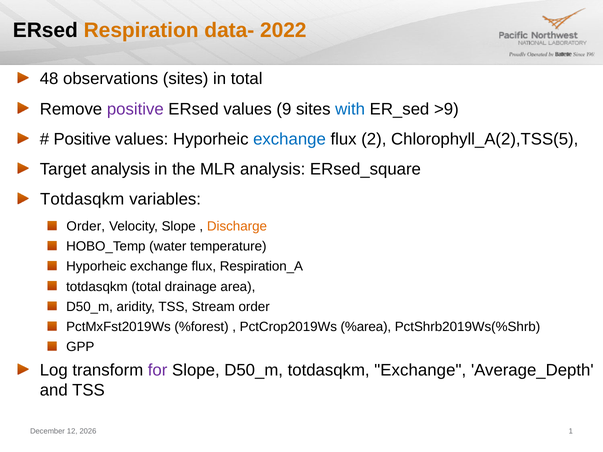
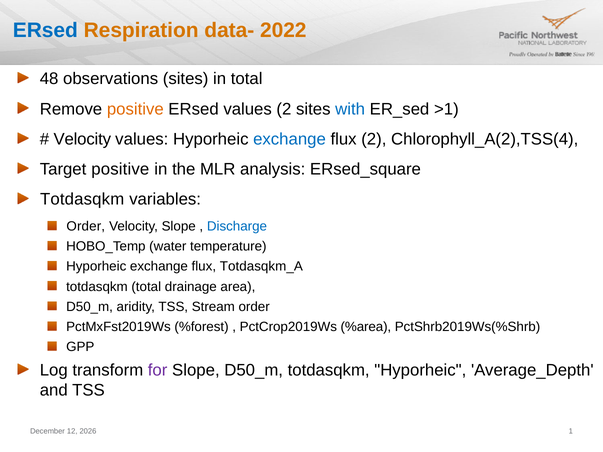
ERsed colour: black -> blue (45, 30)
positive colour: purple -> orange (135, 109)
values 9: 9 -> 2 (284, 109)
>9: >9 -> >1 (446, 109)
Positive: Positive -> Velocity (82, 139)
Chlorophyll_A(2),TSS(5: Chlorophyll_A(2),TSS(5 -> Chlorophyll_A(2),TSS(4 (485, 139)
Target analysis: analysis -> positive (120, 169)
Discharge colour: orange -> blue (237, 226)
Respiration_A: Respiration_A -> Totdasqkm_A (261, 267)
totdasqkm Exchange: Exchange -> Hyporheic (420, 370)
